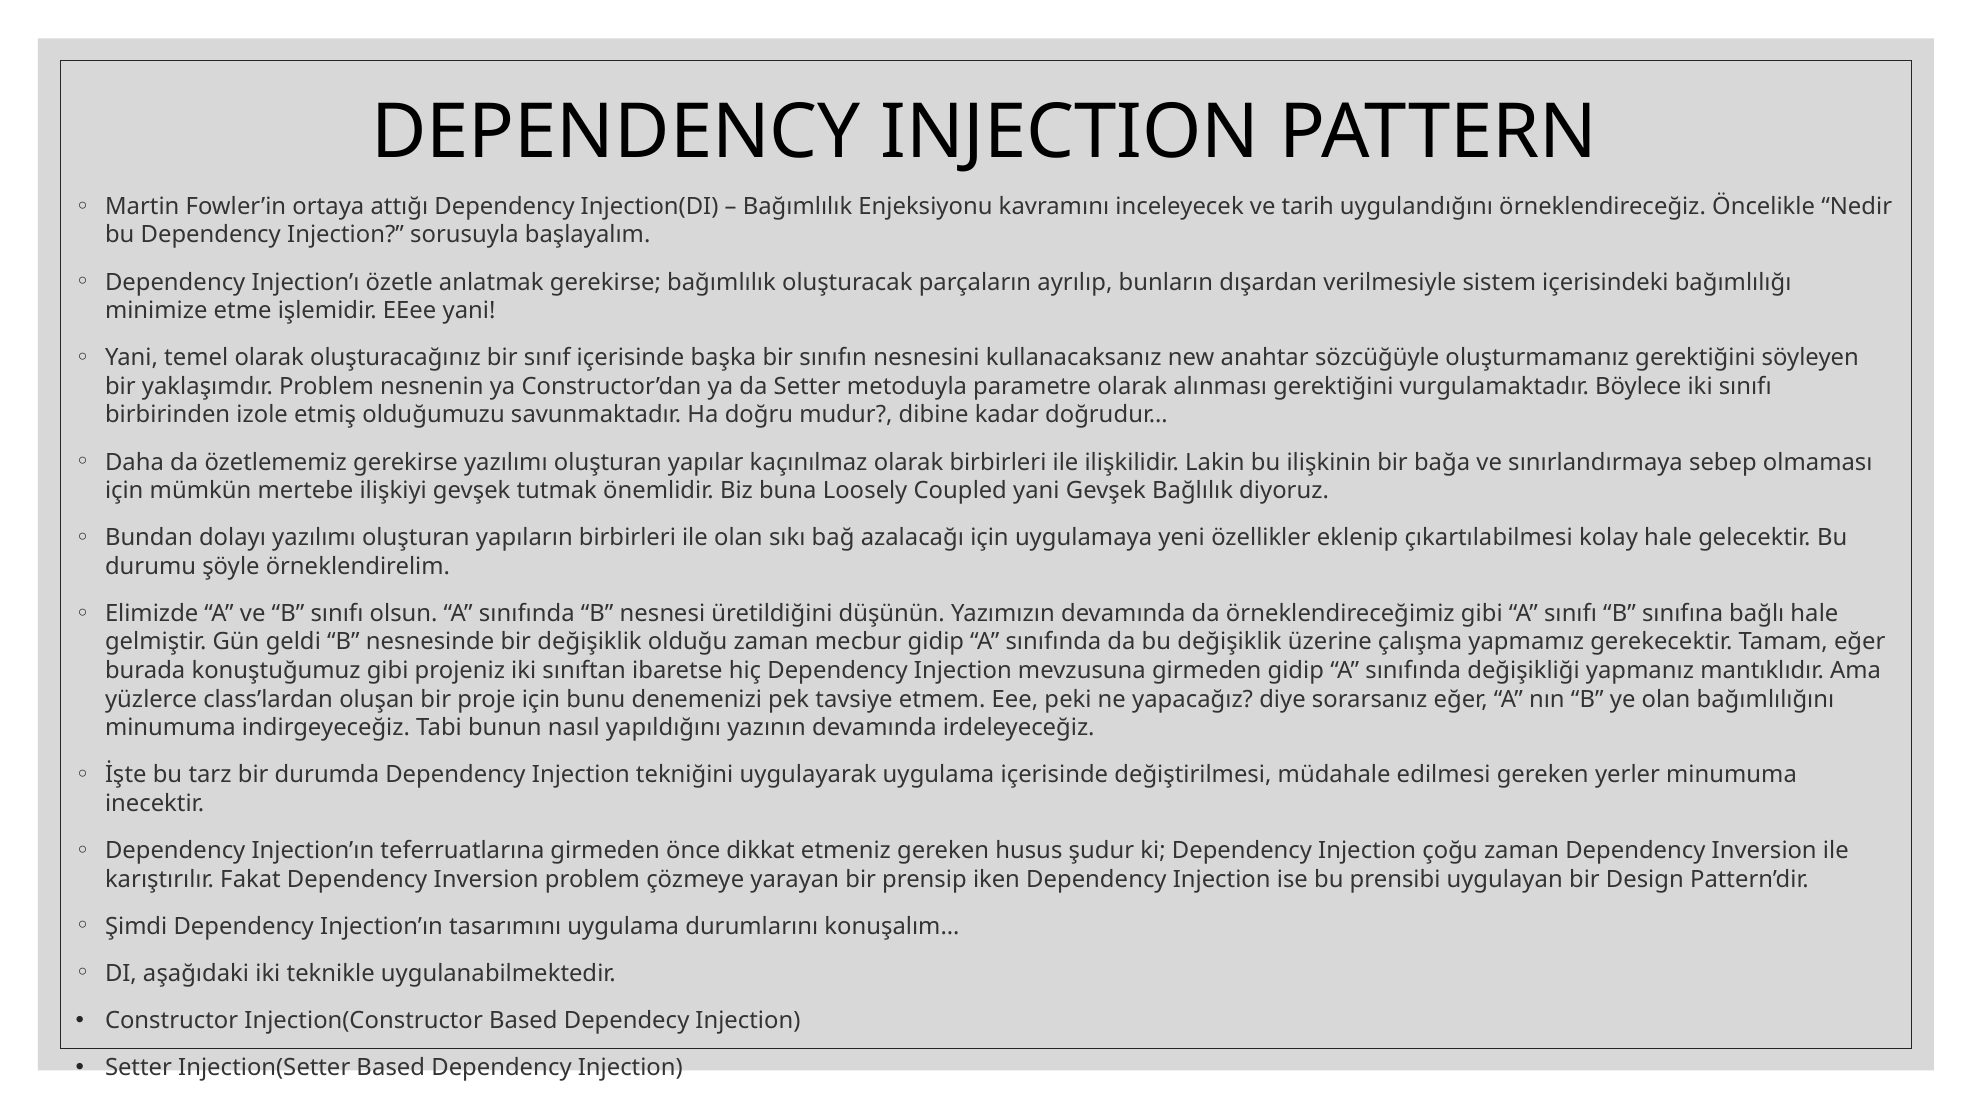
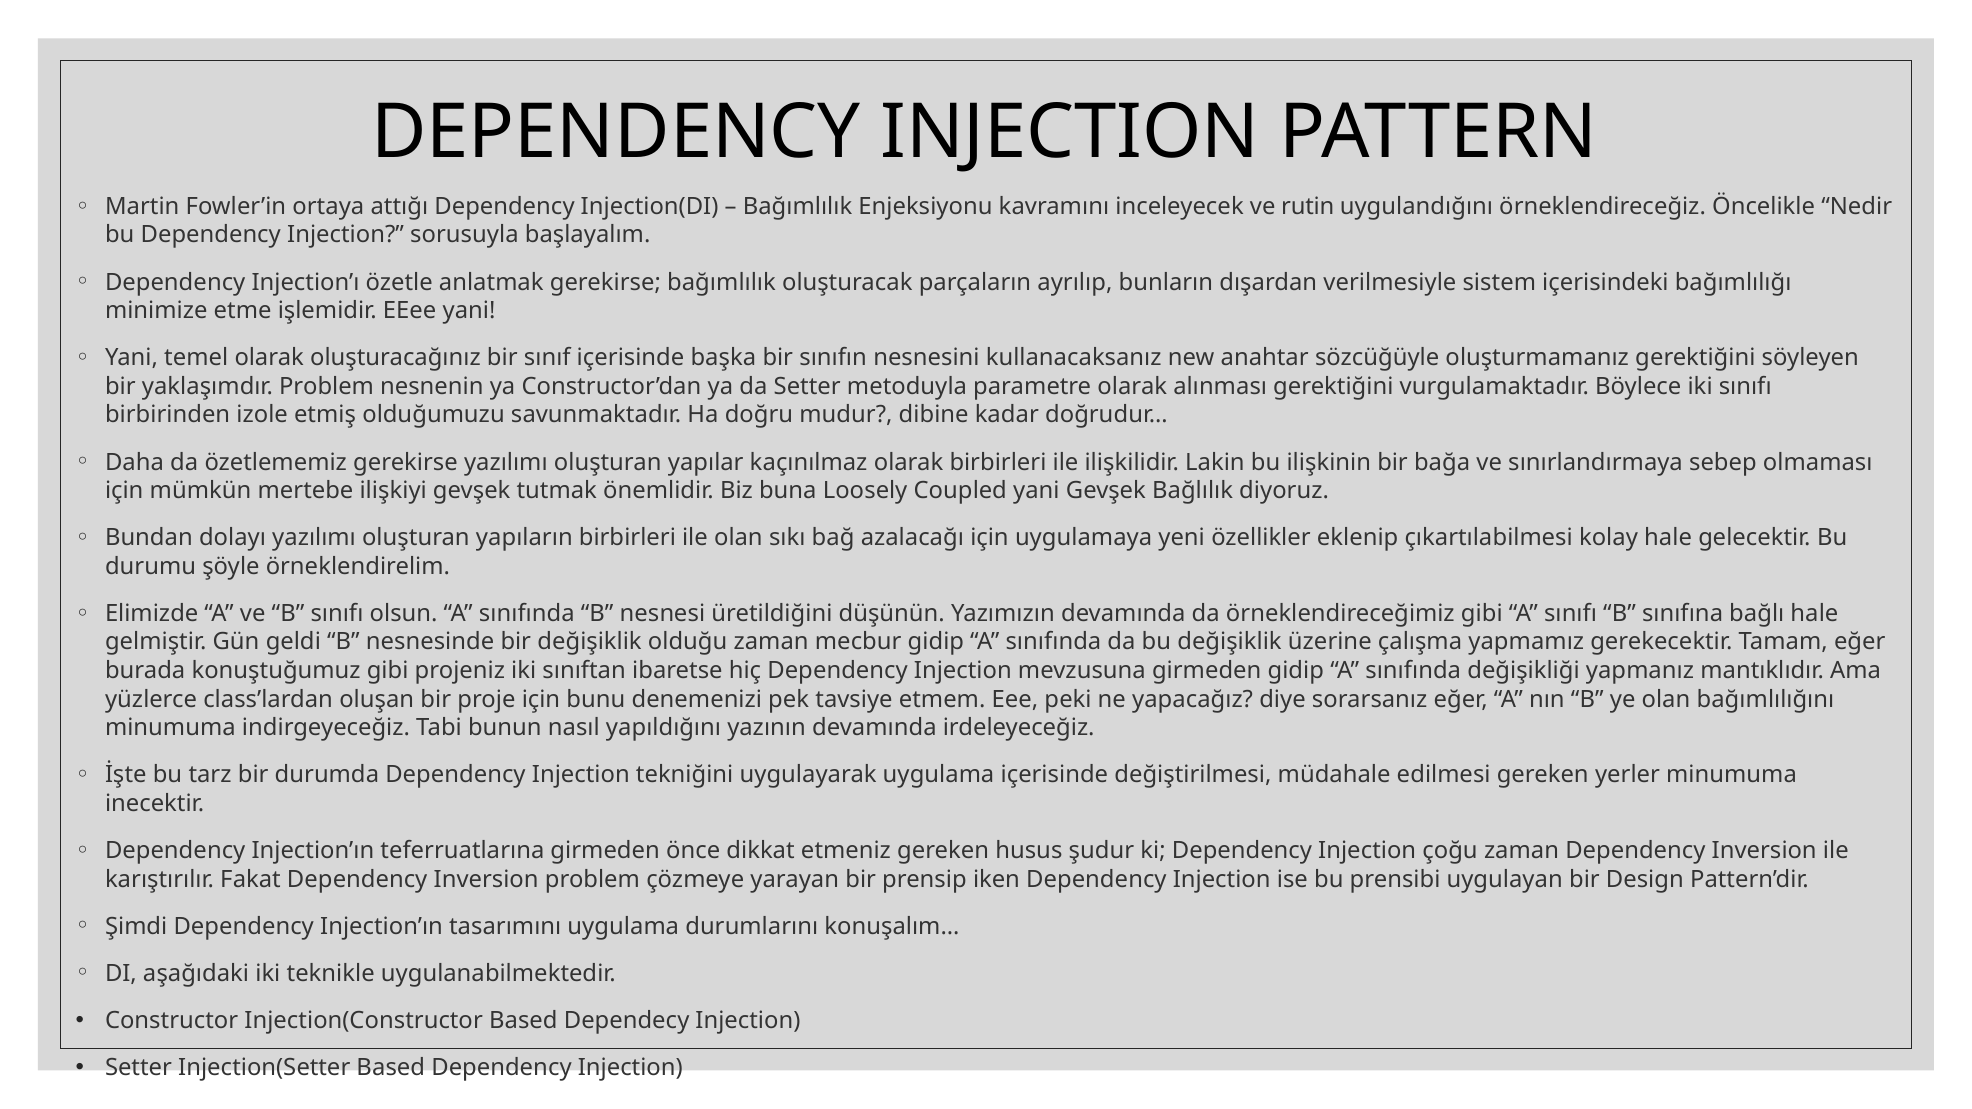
tarih: tarih -> rutin (1308, 207)
